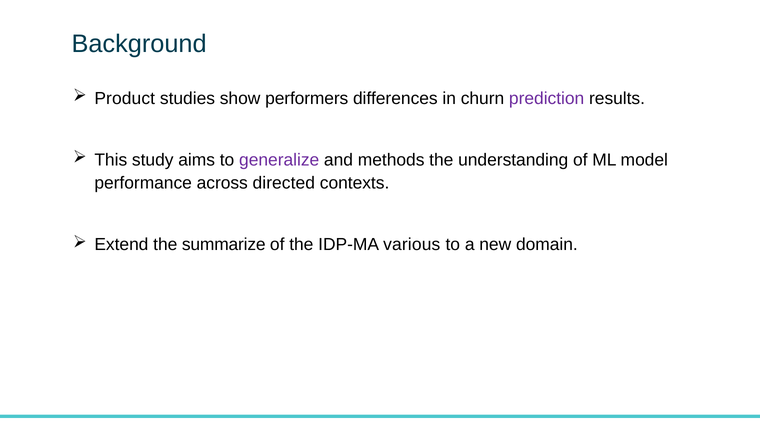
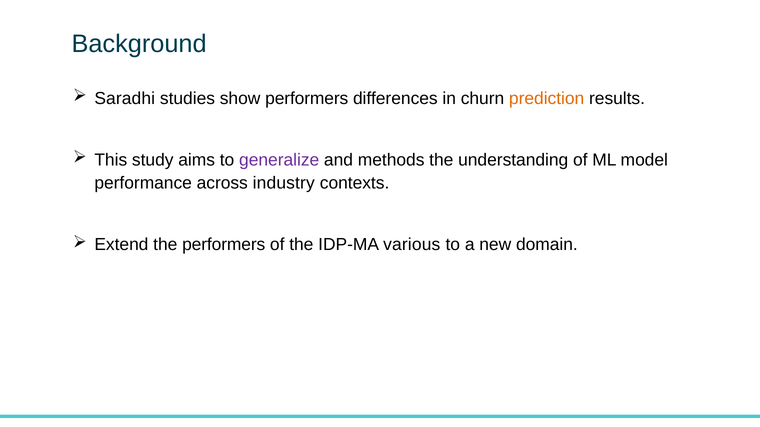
Product: Product -> Saradhi (125, 98)
prediction colour: purple -> orange (547, 98)
directed: directed -> industry (284, 183)
the summarize: summarize -> performers (224, 245)
